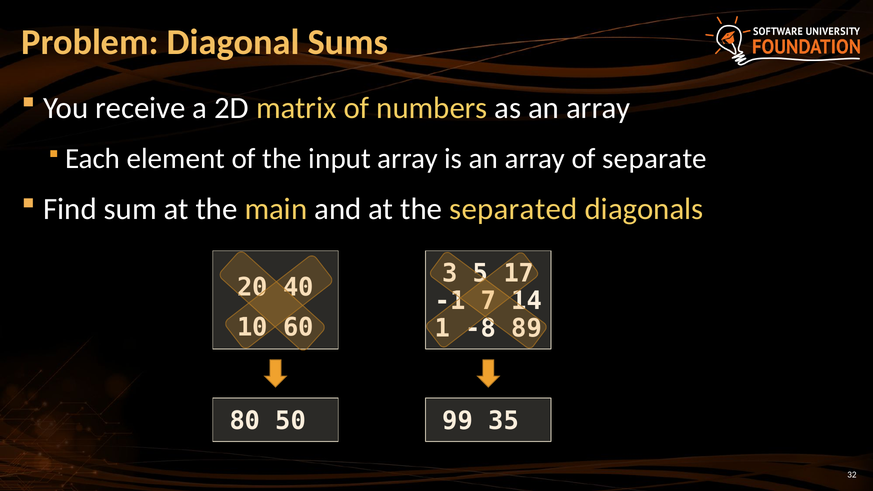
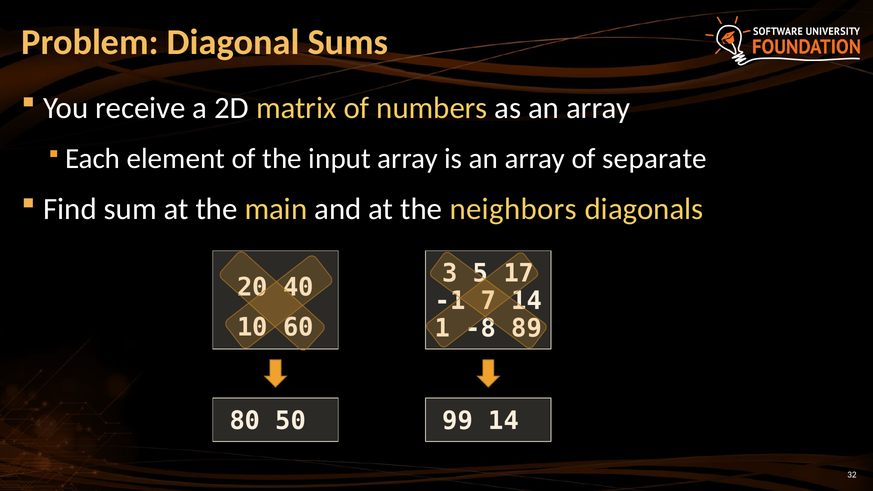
separated: separated -> neighbors (513, 209)
99 35: 35 -> 14 (504, 421)
